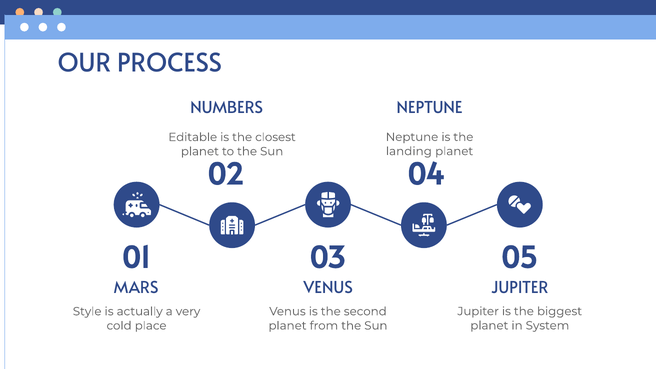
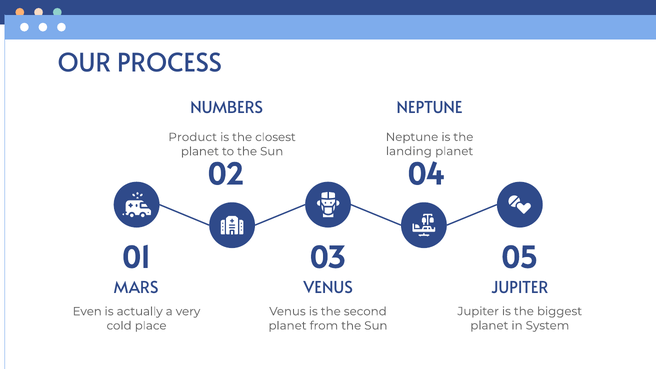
Editable: Editable -> Product (193, 137)
Style: Style -> Even (87, 311)
